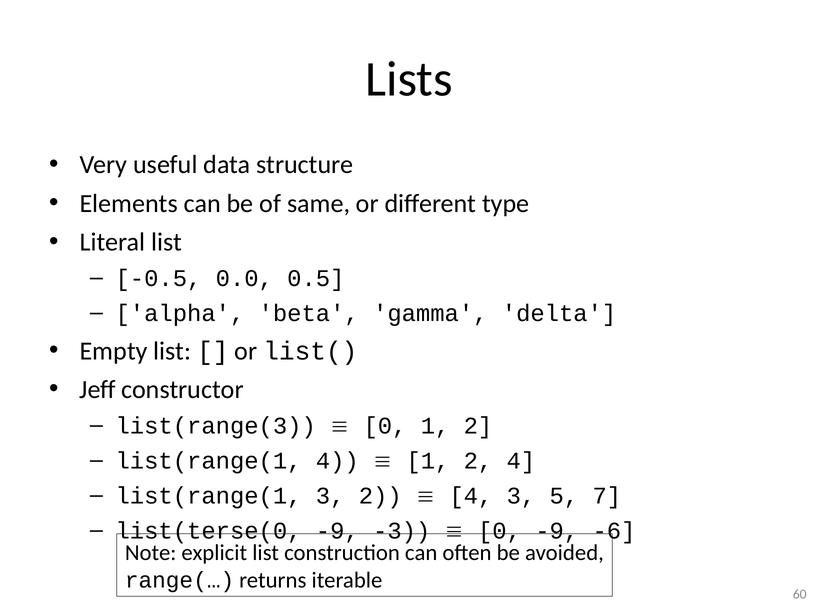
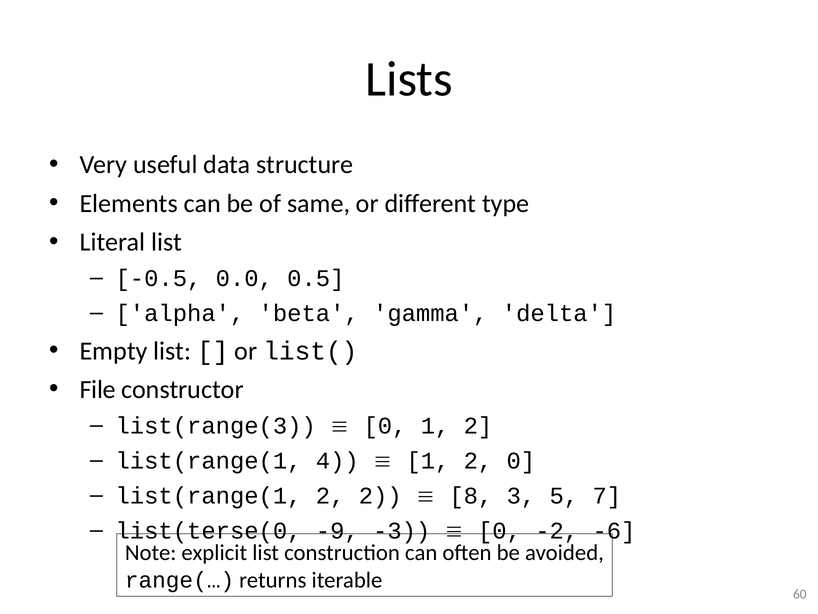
Jeff: Jeff -> File (98, 389)
2 4: 4 -> 0 (521, 460)
list(range(1 3: 3 -> 2 (330, 495)
4: 4 -> 8 (471, 495)
0 -9: -9 -> -2 (557, 530)
